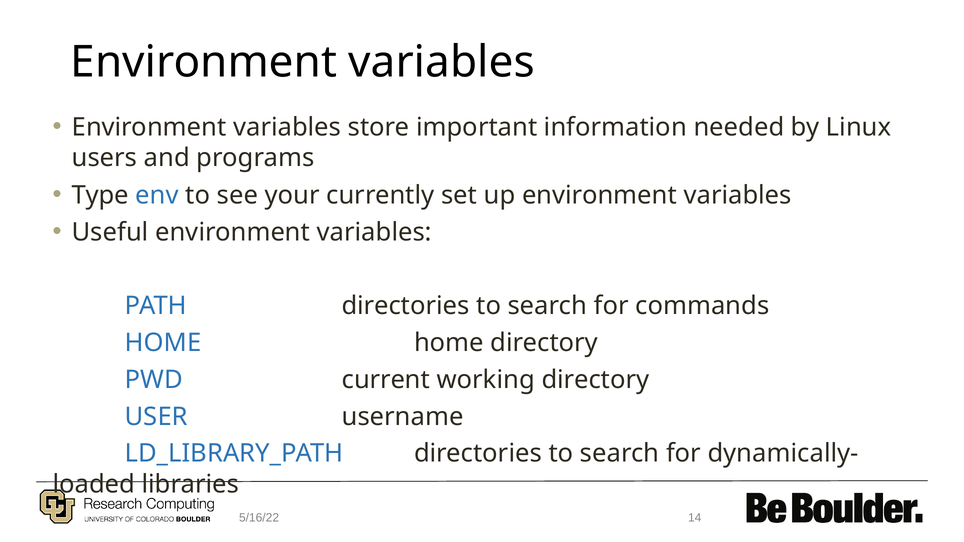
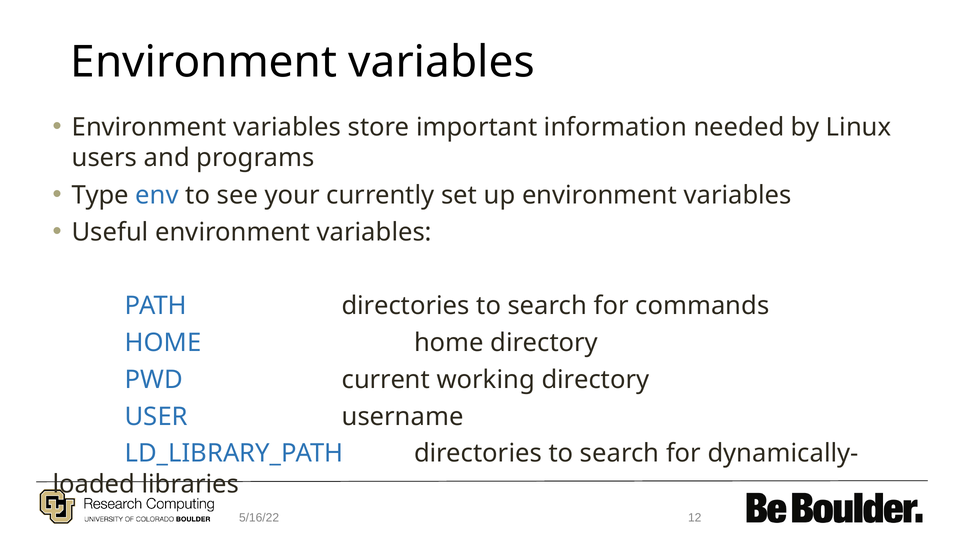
14: 14 -> 12 (695, 518)
